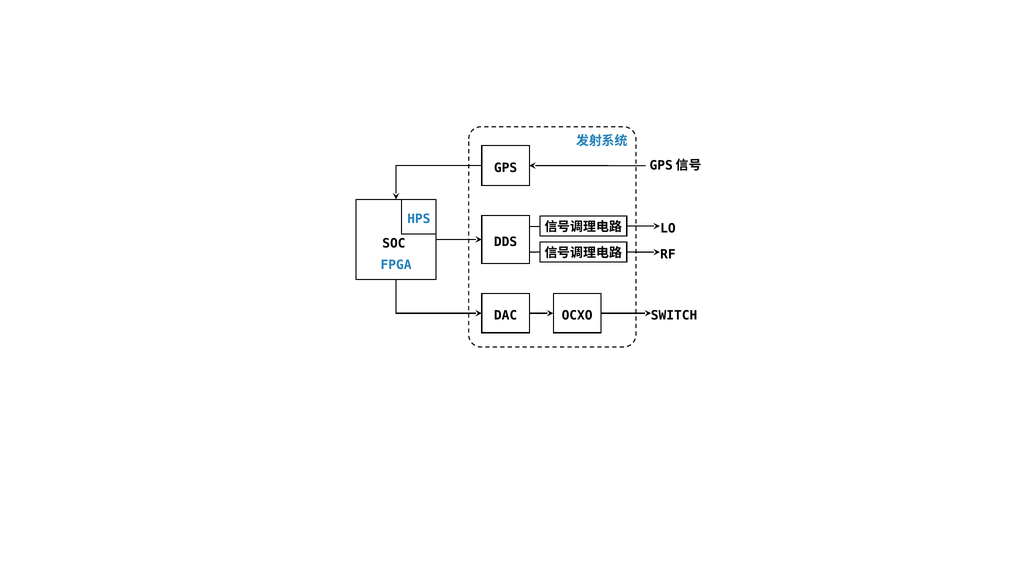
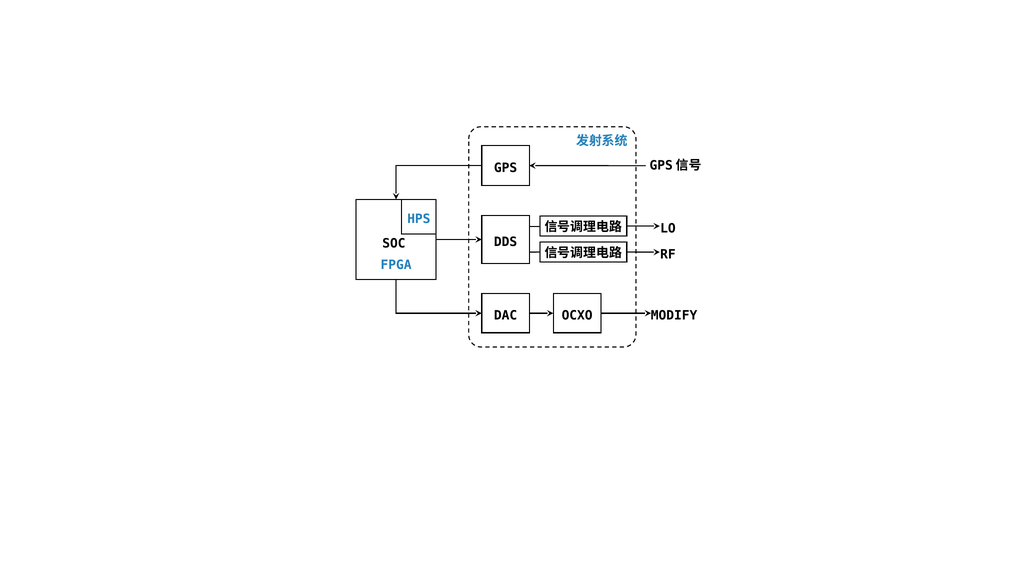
SWITCH: SWITCH -> MODIFY (674, 315)
